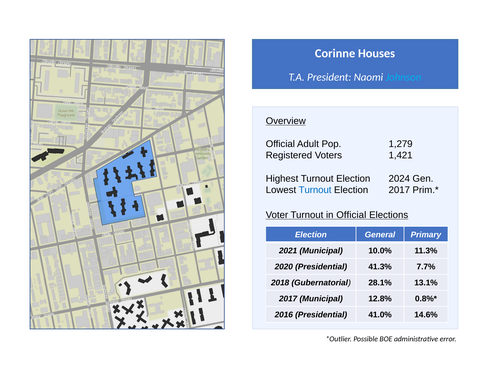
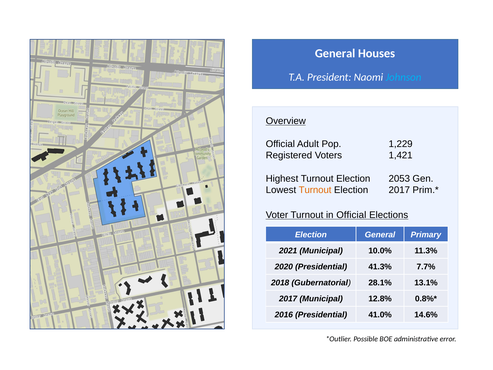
Corinne: Corinne -> General (335, 53)
1,279: 1,279 -> 1,229 (401, 144)
2024: 2024 -> 2053 (399, 178)
Turnout colour: blue -> orange (315, 190)
